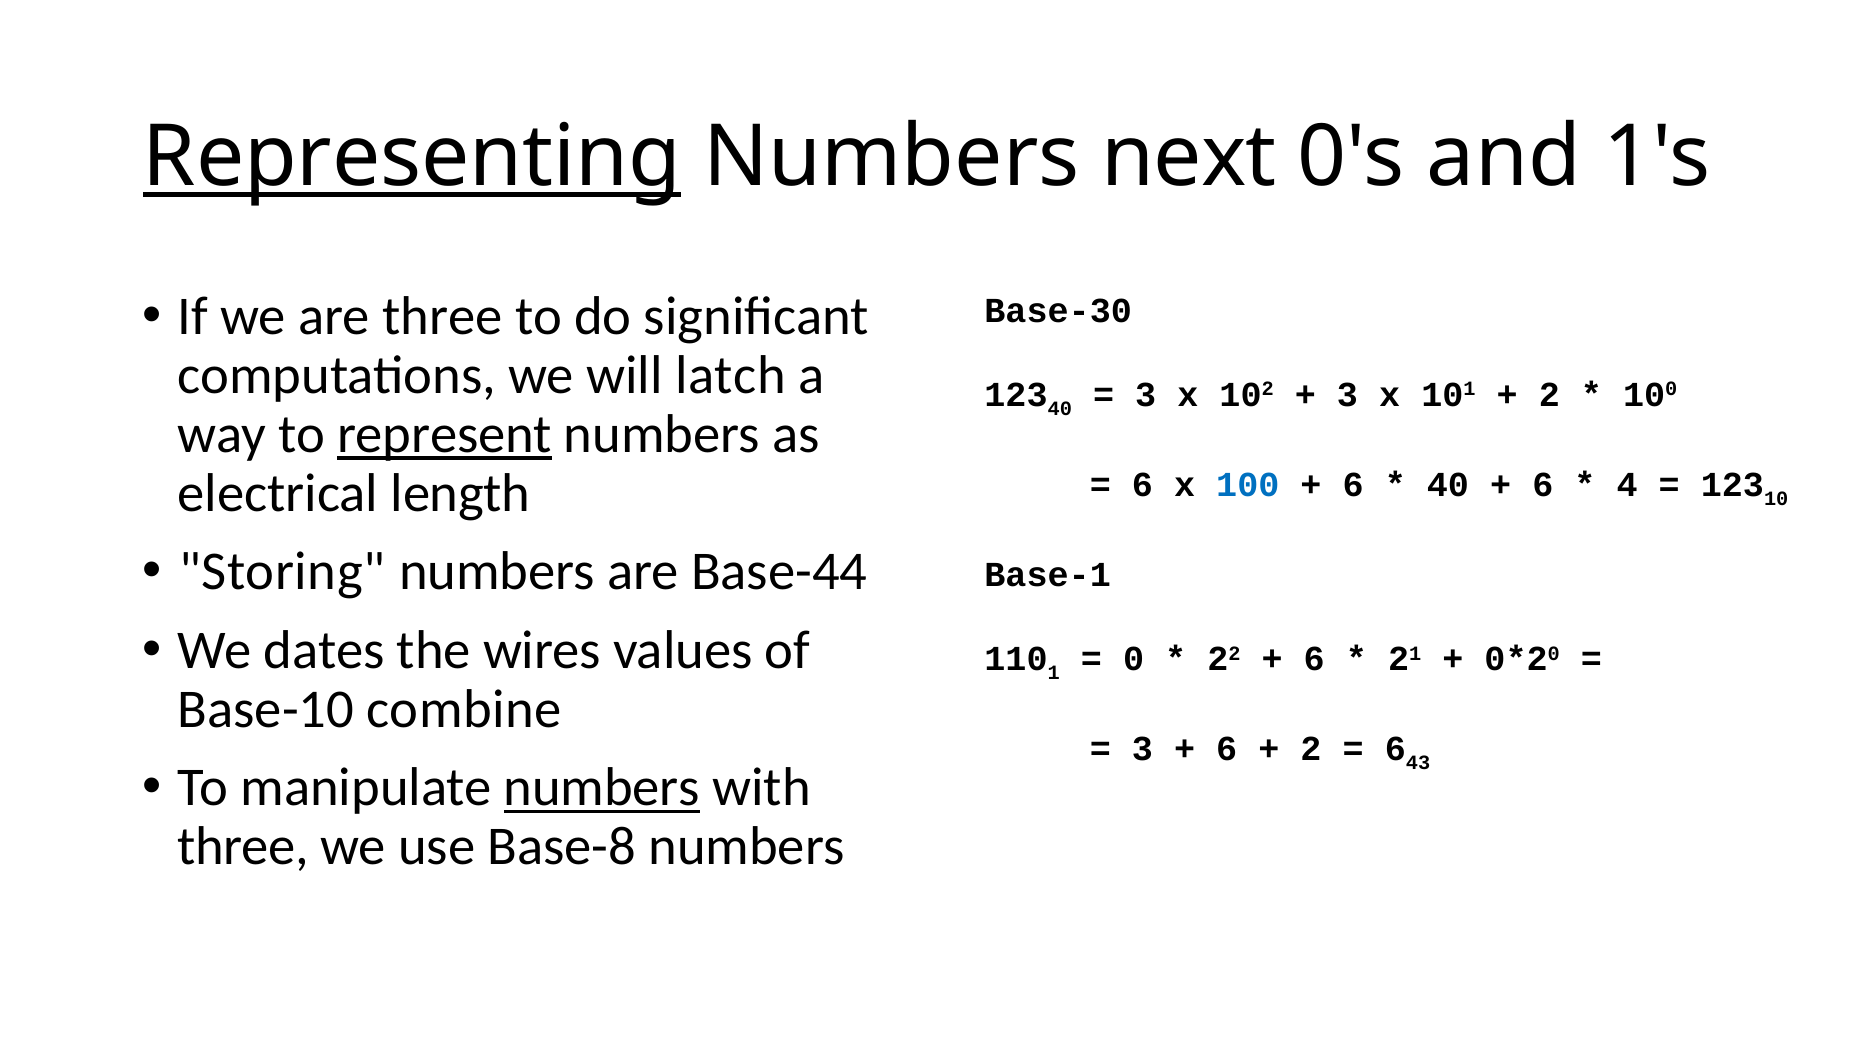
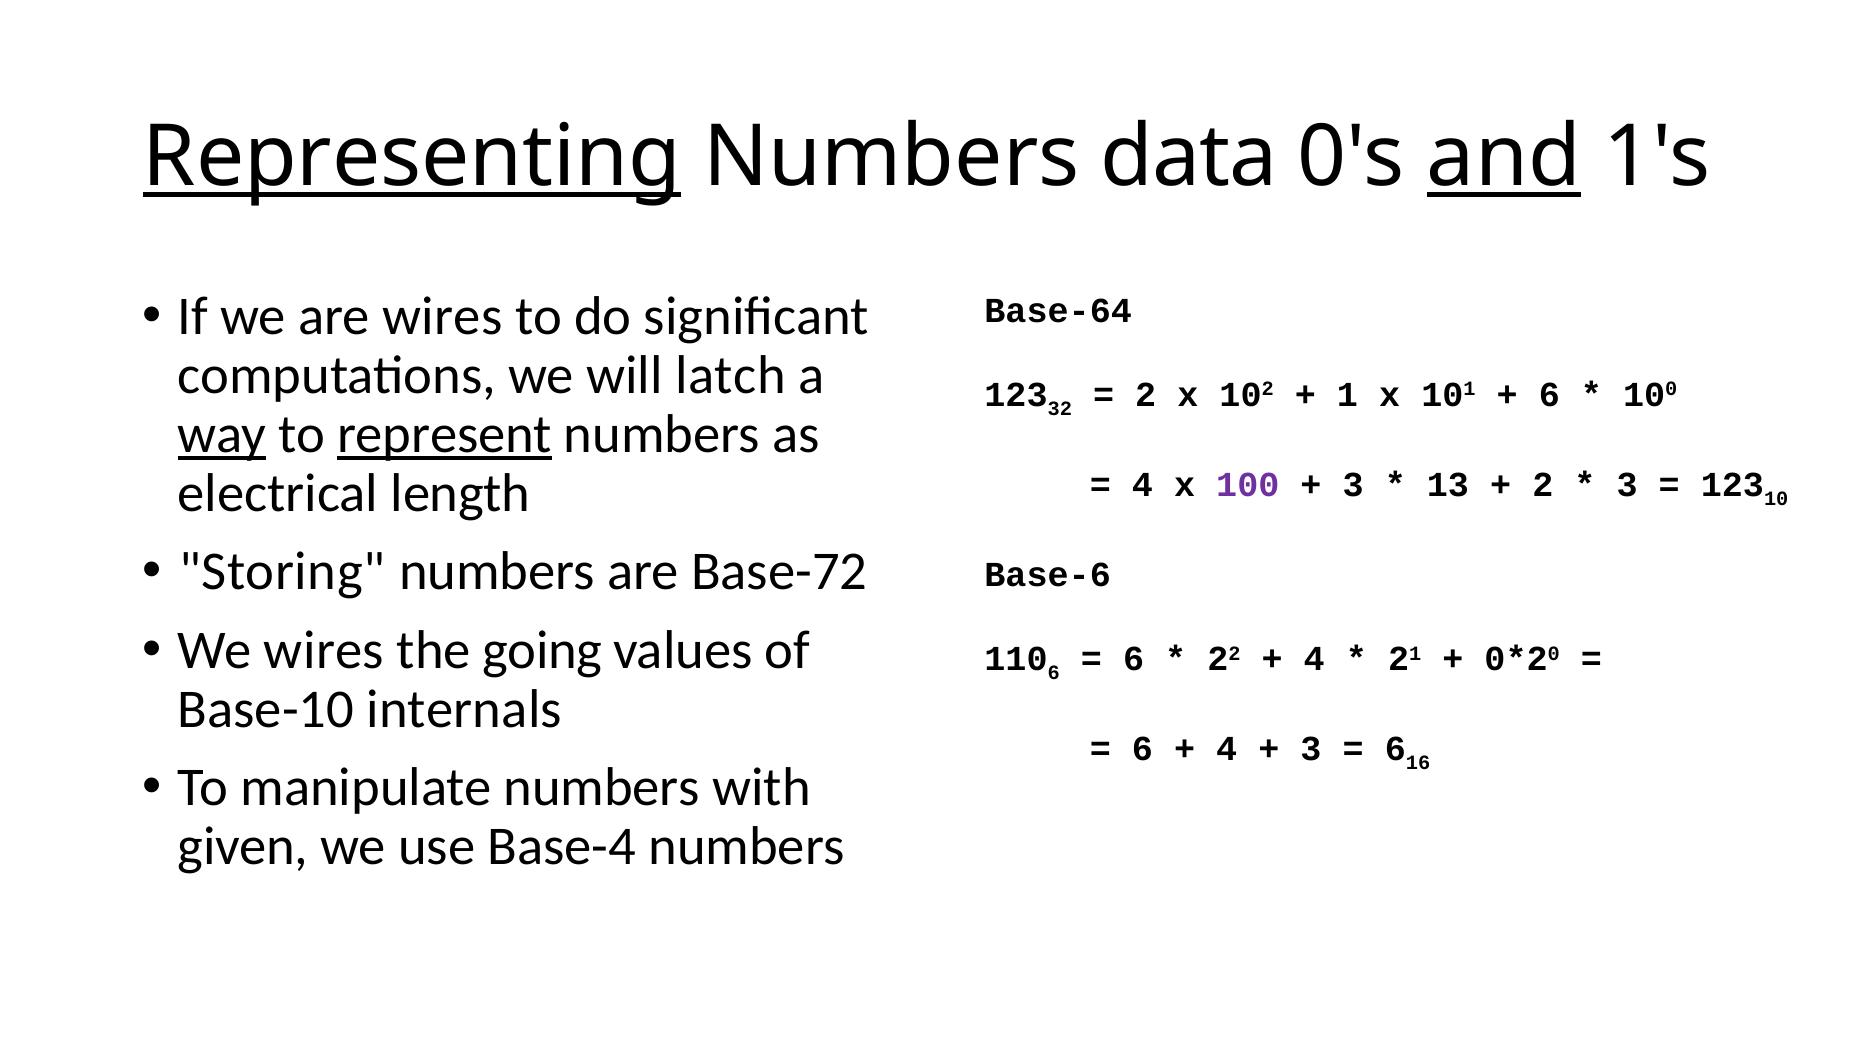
next: next -> data (1189, 157)
and underline: none -> present (1504, 157)
are three: three -> wires (443, 317)
Base-30: Base-30 -> Base-64 (1058, 311)
40: 40 -> 32 (1060, 409)
3: 3 -> 2 (1146, 395)
3: 3 -> 1 (1348, 395)
2: 2 -> 6 (1549, 395)
way underline: none -> present (222, 435)
6: 6 -> 4 (1142, 485)
100 colour: blue -> purple (1248, 485)
6: 6 -> 3 (1353, 485)
40: 40 -> 13 (1448, 485)
6: 6 -> 2 (1543, 485)
4: 4 -> 3 (1627, 485)
Base-44: Base-44 -> Base-72 (779, 572)
Base-1: Base-1 -> Base-6 (1048, 575)
We dates: dates -> wires (324, 651)
wires: wires -> going (542, 651)
1: 1 -> 6 (1054, 673)
0: 0 -> 6 (1134, 659)
6: 6 -> 4 (1314, 659)
combine: combine -> internals (464, 710)
3: 3 -> 6 (1142, 750)
6: 6 -> 4 (1227, 750)
2: 2 -> 3 (1311, 750)
43: 43 -> 16 (1418, 763)
numbers underline: present -> none (602, 788)
three: three -> given (243, 847)
Base-8: Base-8 -> Base-4 (562, 847)
